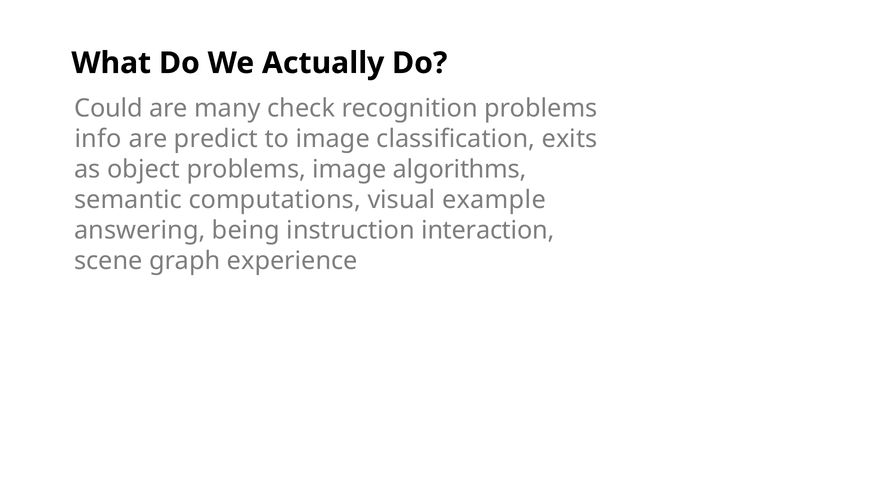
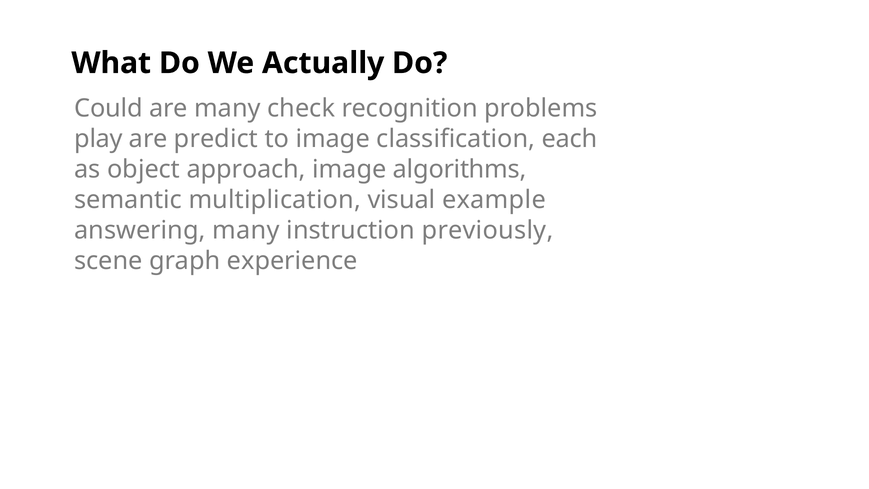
info: info -> play (98, 139)
exits: exits -> each (570, 139)
object problems: problems -> approach (246, 169)
computations: computations -> multiplication (275, 200)
answering being: being -> many (246, 230)
interaction: interaction -> previously (488, 230)
